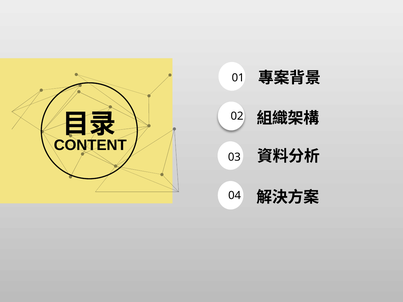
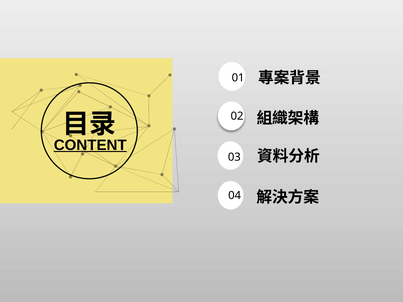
CONTENT underline: none -> present (90, 145)
